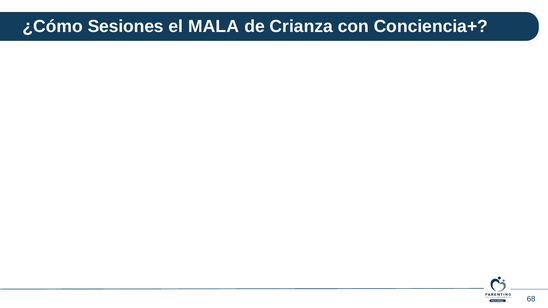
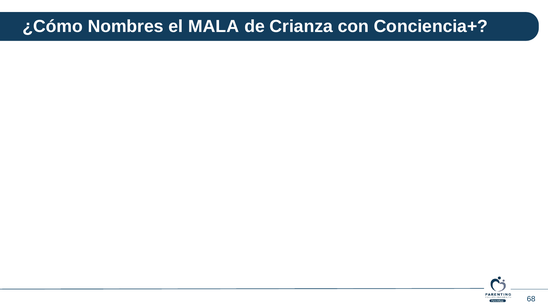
Sesiones: Sesiones -> Nombres (126, 26)
